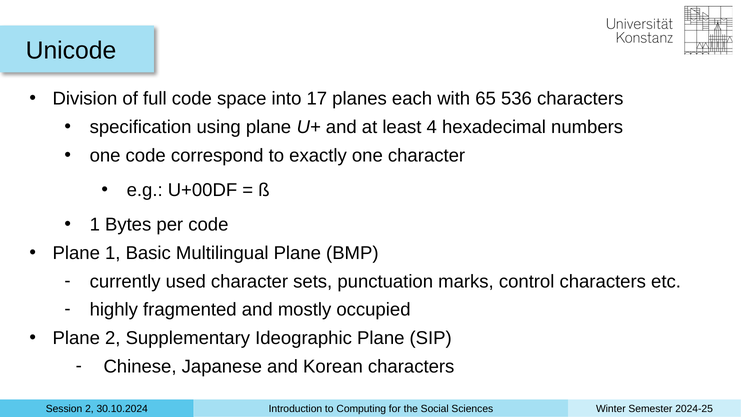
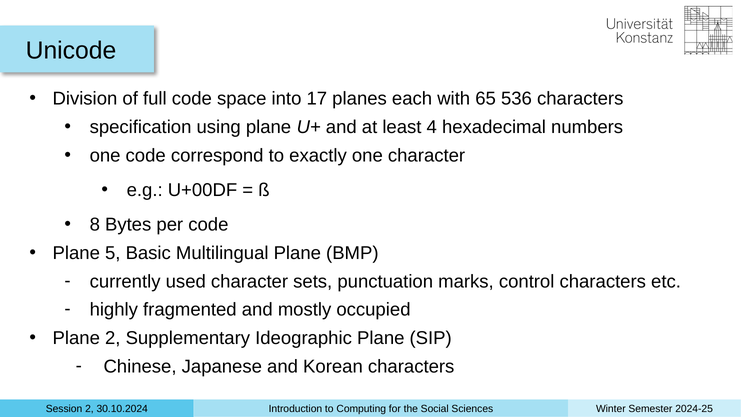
1: 1 -> 8 (95, 224)
Plane 1: 1 -> 5 (113, 253)
